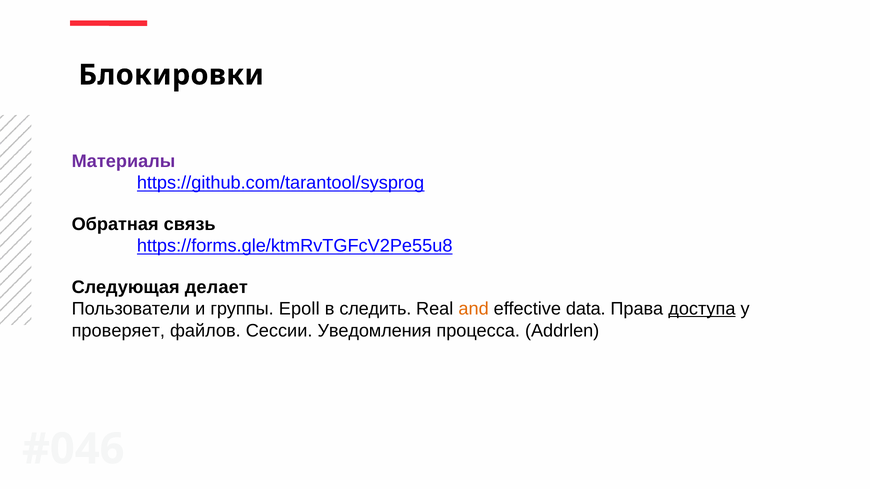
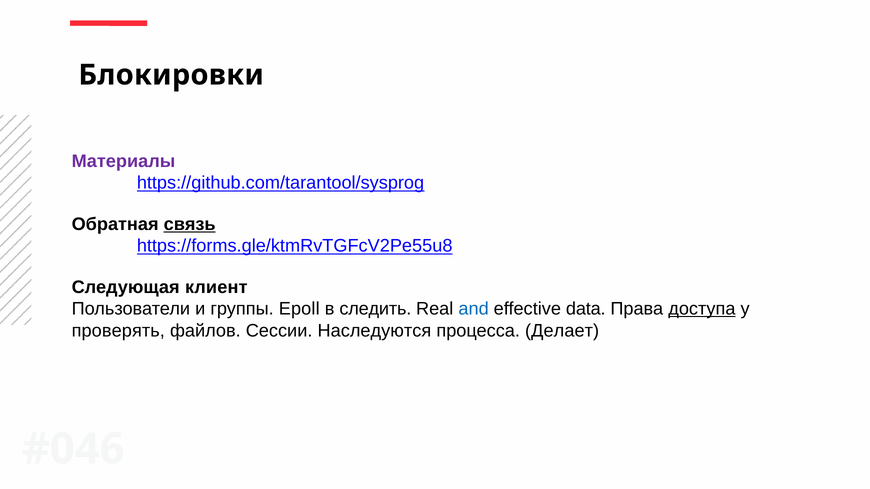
связь underline: none -> present (190, 224)
делает: делает -> клиент (216, 287)
and colour: orange -> blue (474, 309)
проверяет: проверяет -> проверять (118, 331)
Уведомления: Уведомления -> Наследуются (374, 331)
Addrlen: Addrlen -> Делает (562, 331)
